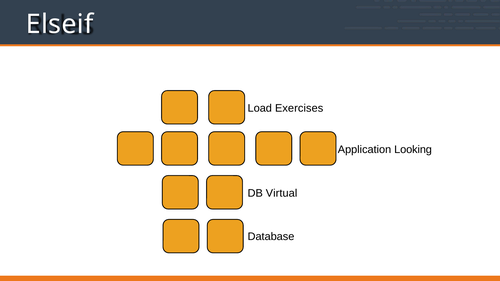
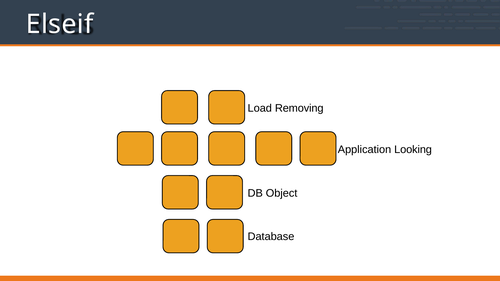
Exercises: Exercises -> Removing (299, 108)
Virtual: Virtual -> Object (282, 193)
